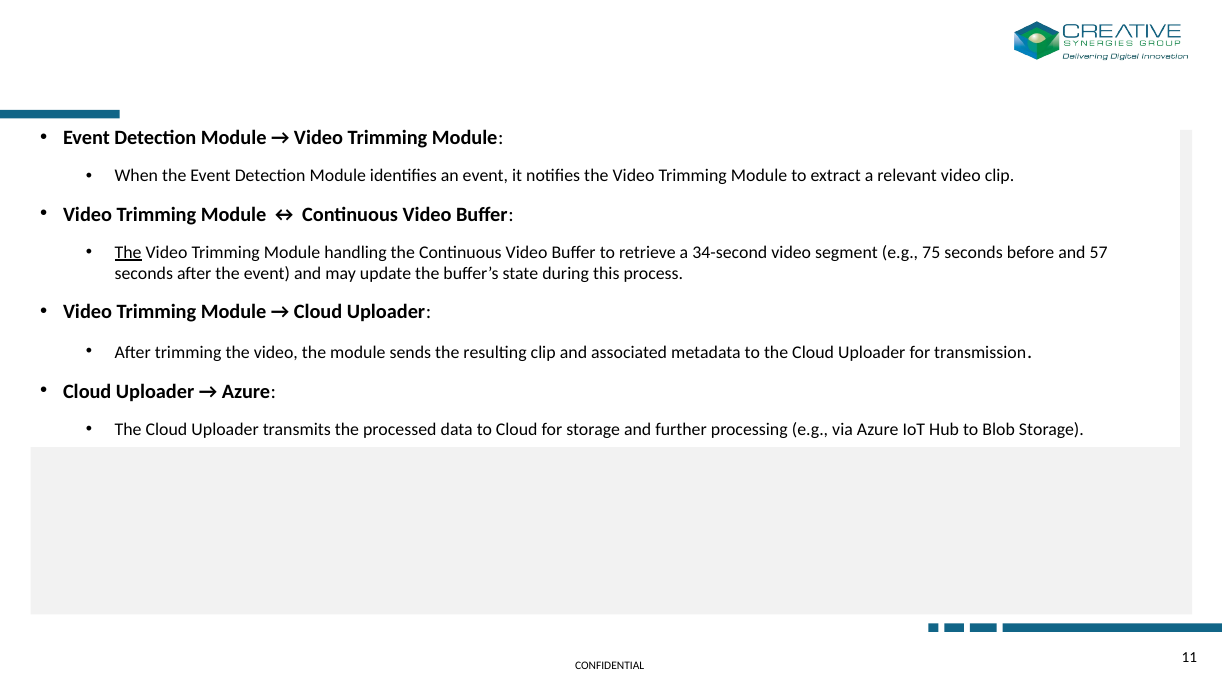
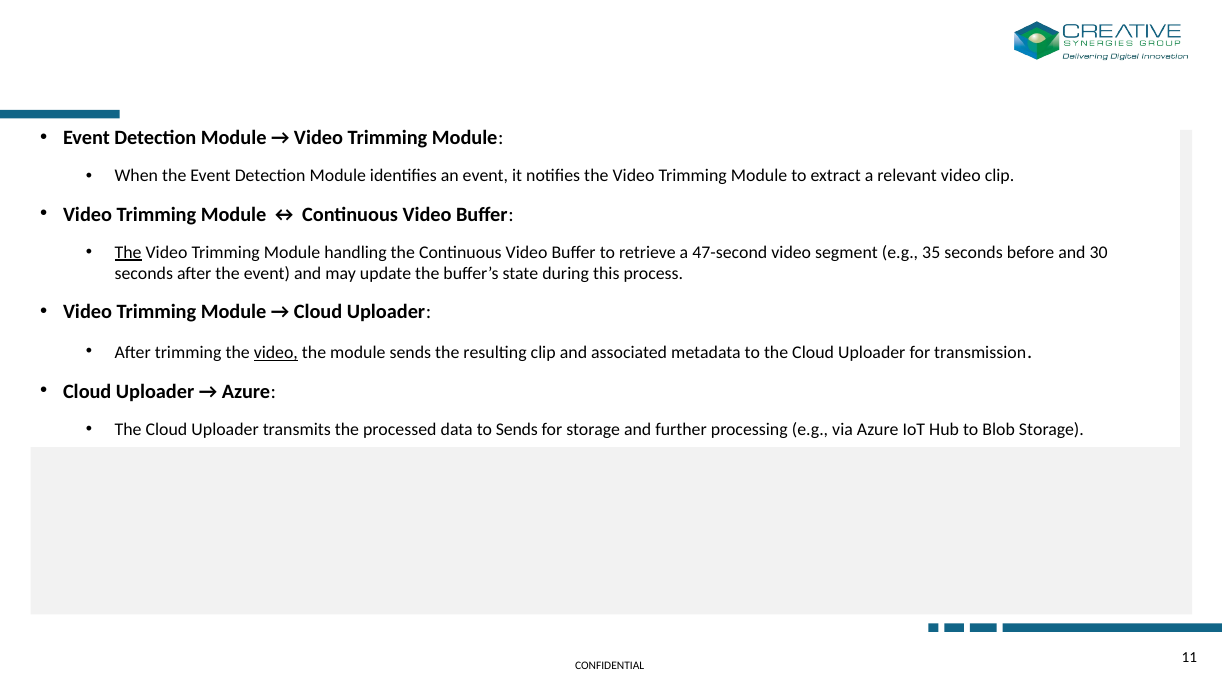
34-second: 34-second -> 47-second (730, 253)
75: 75 -> 35 (931, 253)
57: 57 -> 30 (1099, 253)
video underline: none -> present (276, 353)
to Cloud: Cloud -> Sends (517, 430)
